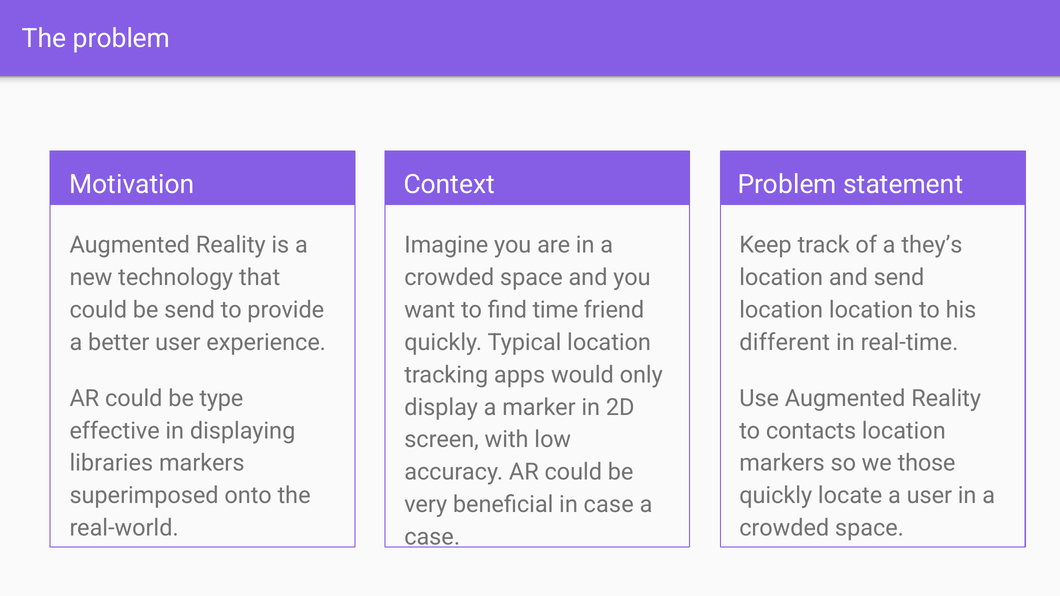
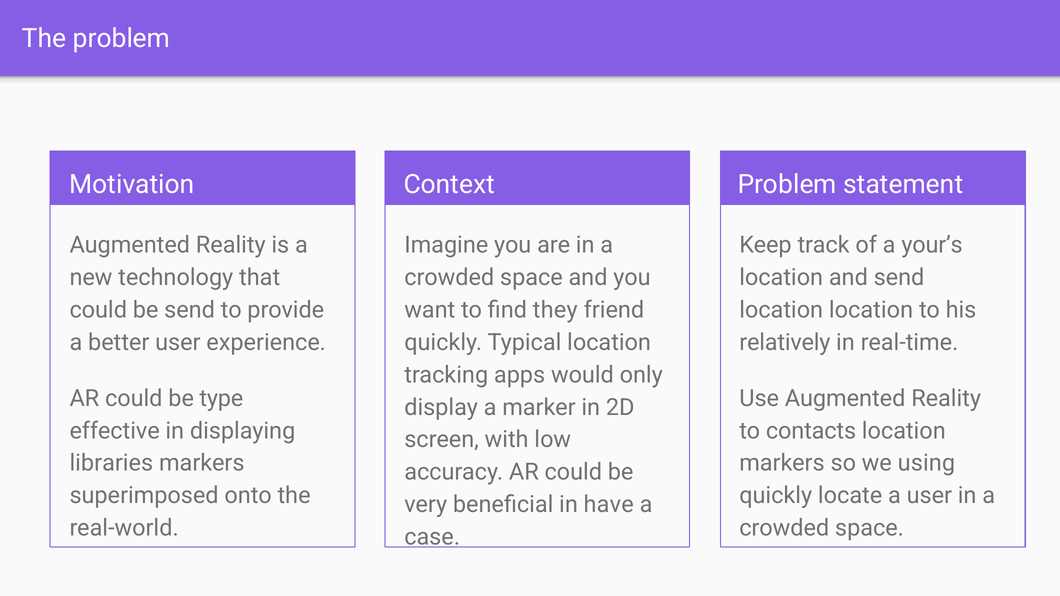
they’s: they’s -> your’s (932, 245)
time: time -> they (555, 310)
different: different -> relatively (785, 342)
those: those -> using (926, 463)
in case: case -> have (609, 505)
